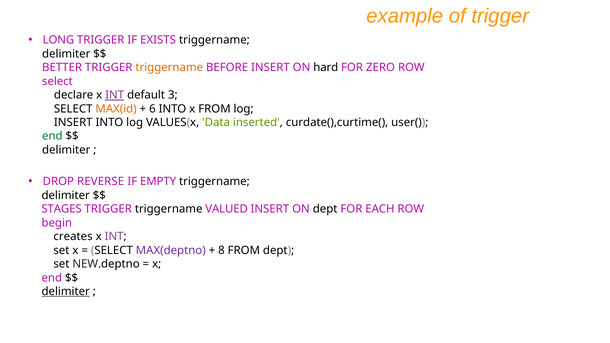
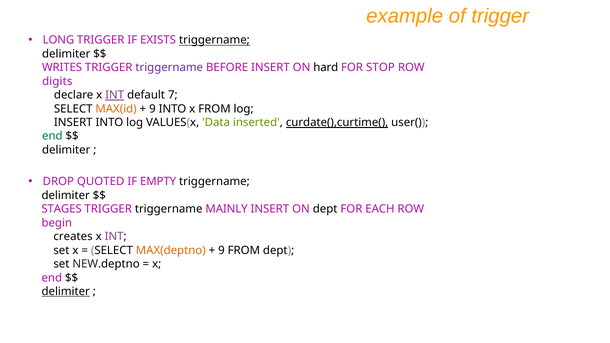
triggername underline: none -> present (214, 40)
BETTER: BETTER -> WRITES (62, 68)
triggername colour: orange -> purple (169, 68)
ZERO: ZERO -> STOP (380, 68)
select: select -> digits (57, 81)
3: 3 -> 7 (173, 95)
6: 6 -> 9 (152, 109)
curdate(),curtime( underline: none -> present (337, 123)
REVERSE: REVERSE -> QUOTED (101, 182)
VALUED: VALUED -> MAINLY (227, 209)
MAX(deptno colour: purple -> orange (171, 250)
8: 8 -> 9 (221, 250)
